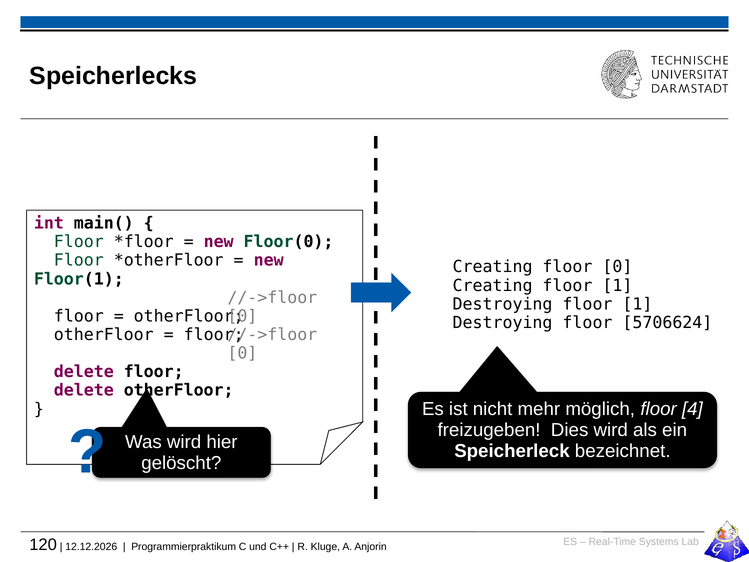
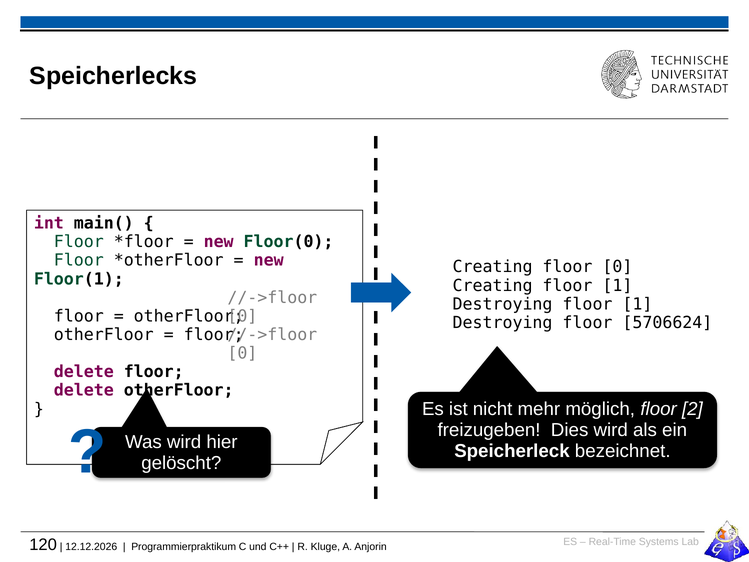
4: 4 -> 2 (692, 409)
